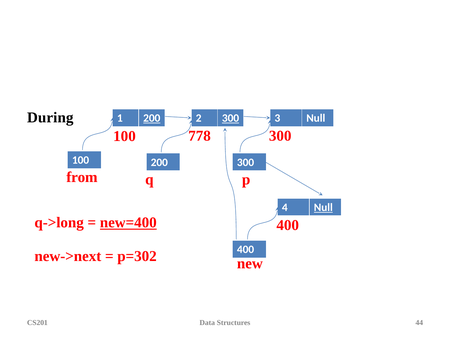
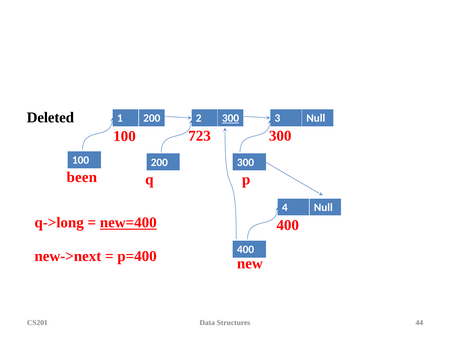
During: During -> Deleted (50, 117)
200 underline: present -> none (152, 118)
778: 778 -> 723 (200, 136)
from: from -> been (82, 177)
Null underline: present -> none (323, 207)
p=302: p=302 -> p=400 (137, 256)
